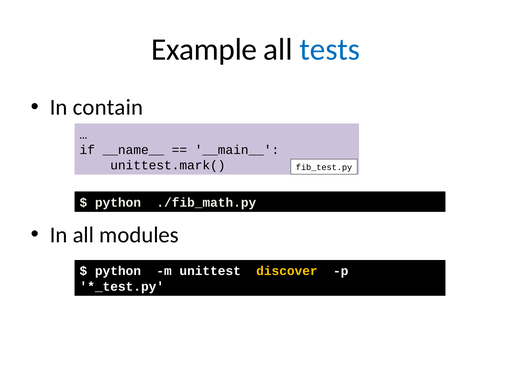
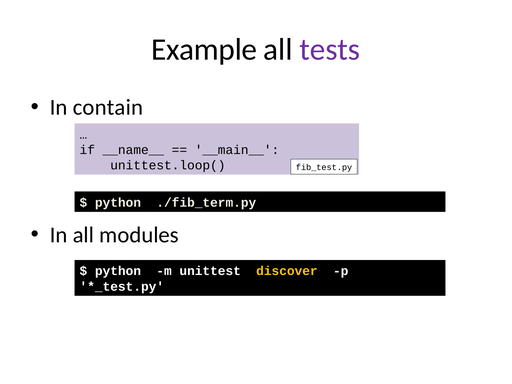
tests colour: blue -> purple (330, 50)
unittest.mark(: unittest.mark( -> unittest.loop( (168, 165)
./fib_math.py: ./fib_math.py -> ./fib_term.py (206, 203)
